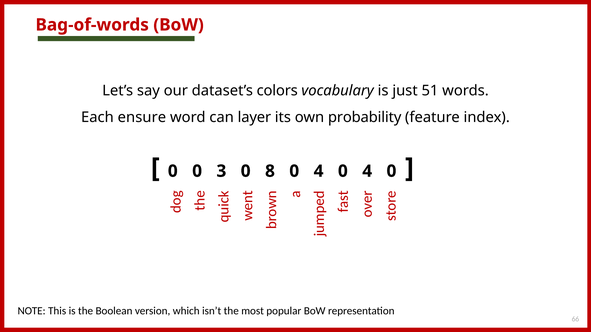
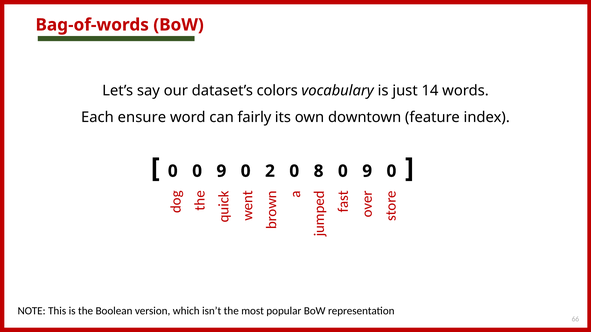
51: 51 -> 14 (430, 91)
layer: layer -> fairly (254, 117)
probability: probability -> downtown (365, 117)
0 0 3: 3 -> 9 (221, 171)
8: 8 -> 2 (270, 171)
4: 4 -> 8 (319, 171)
4: 4 -> 9 (367, 171)
